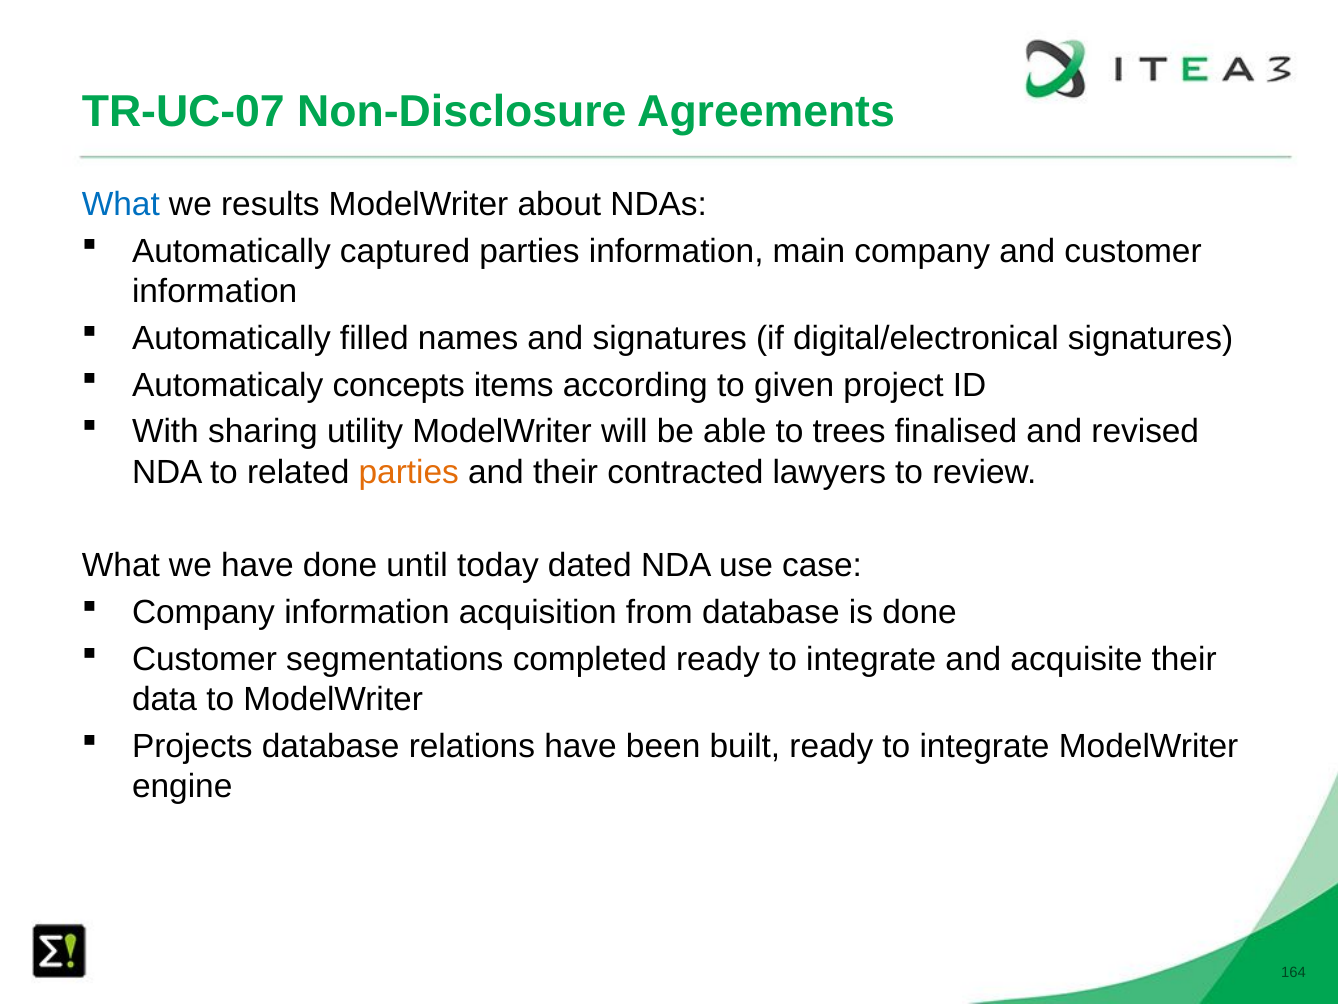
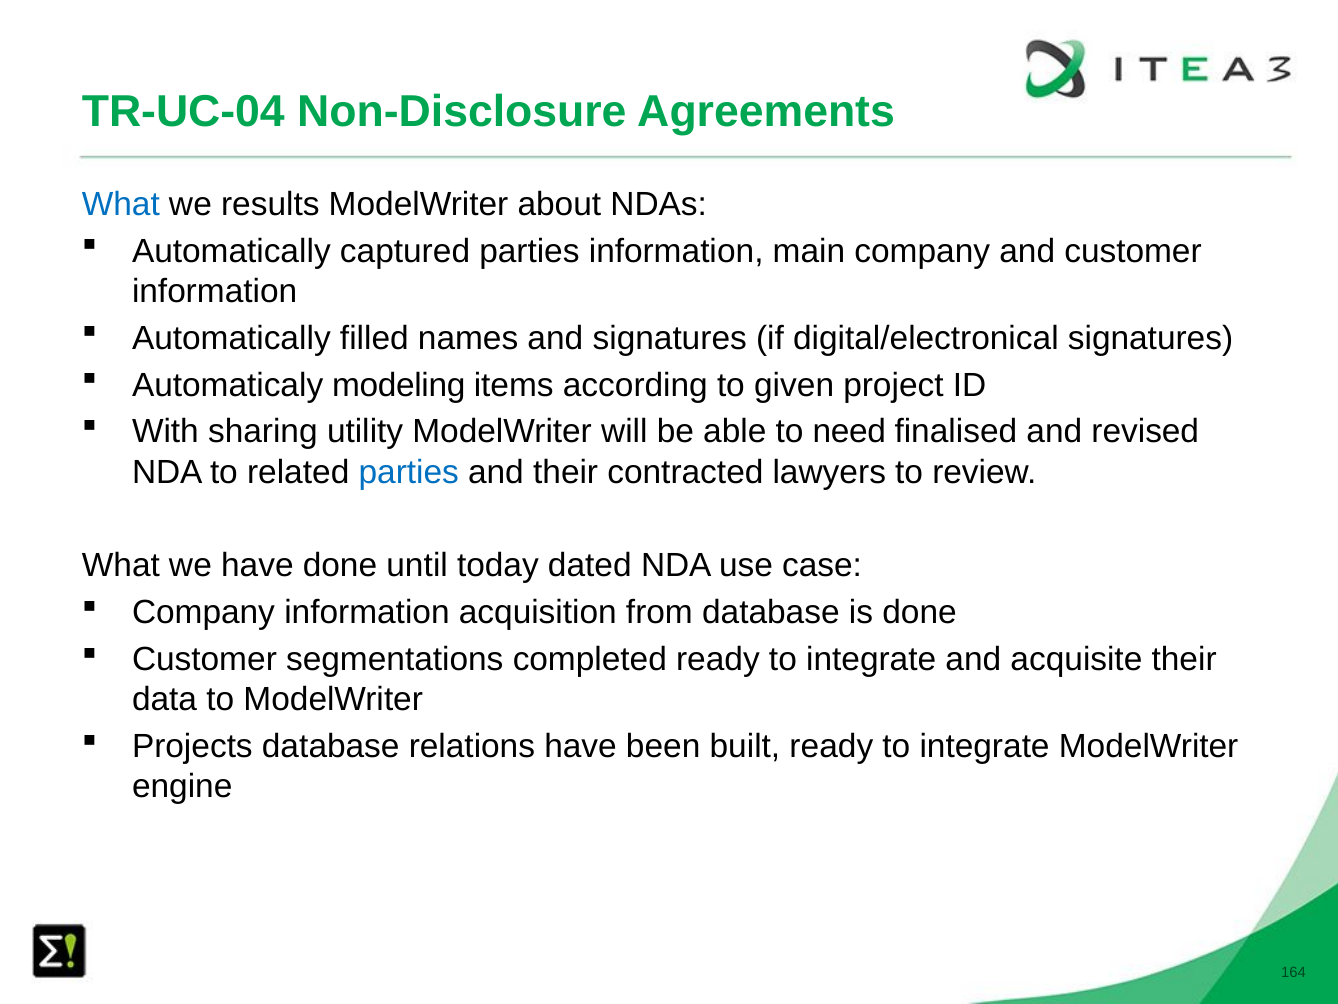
TR-UC-07: TR-UC-07 -> TR-UC-04 (183, 112)
concepts: concepts -> modeling (399, 385)
trees: trees -> need (849, 432)
parties colour: orange -> blue (409, 472)
